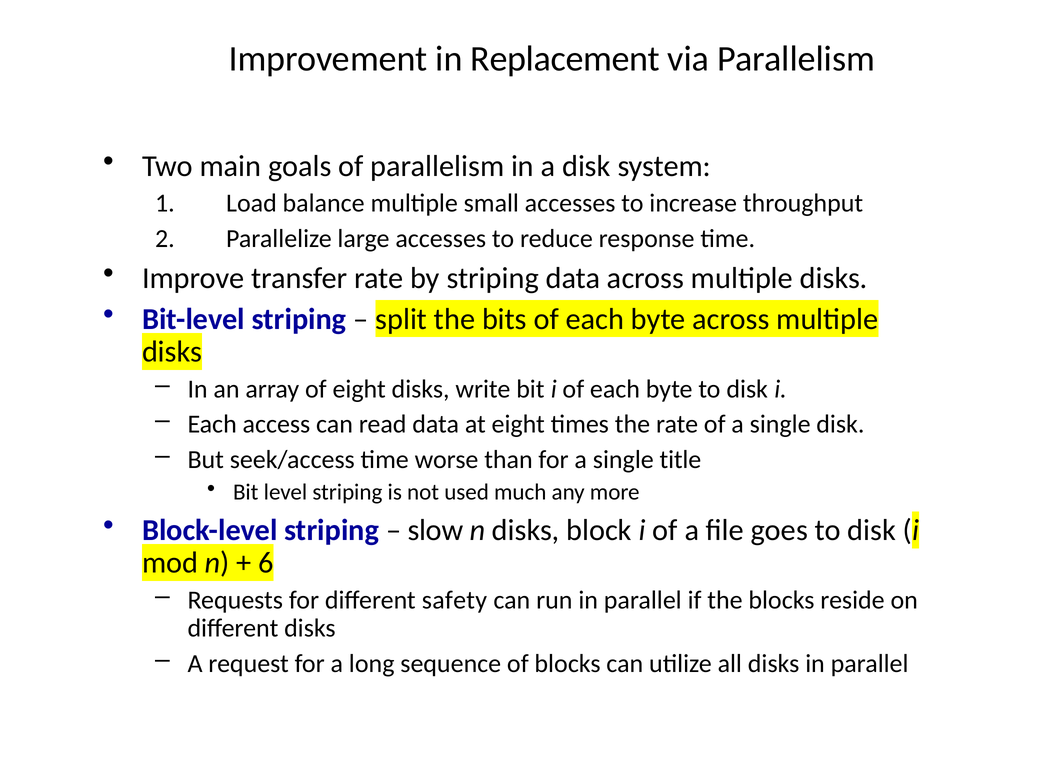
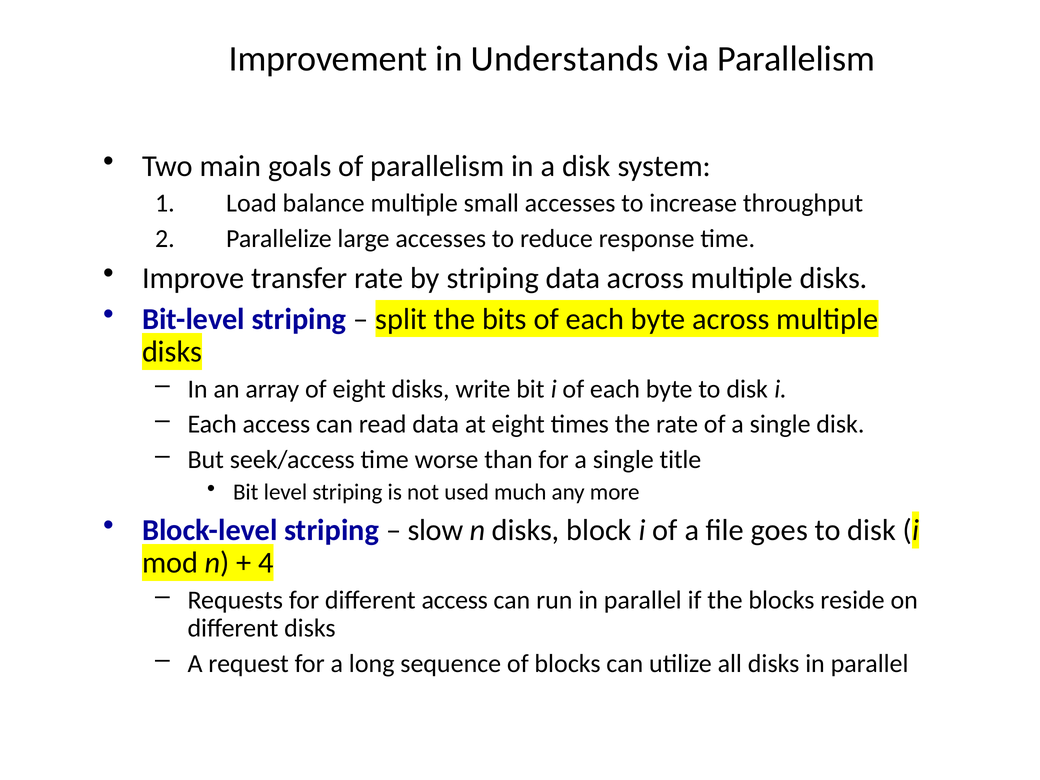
Replacement: Replacement -> Understands (565, 59)
6: 6 -> 4 (266, 563)
different safety: safety -> access (455, 600)
